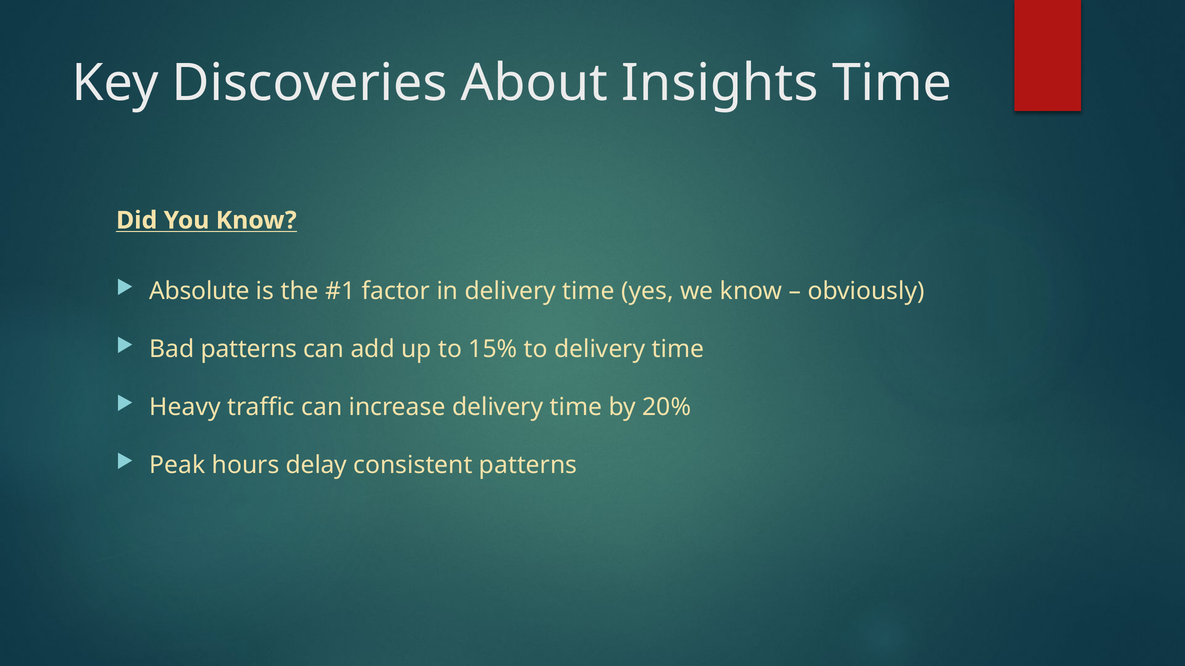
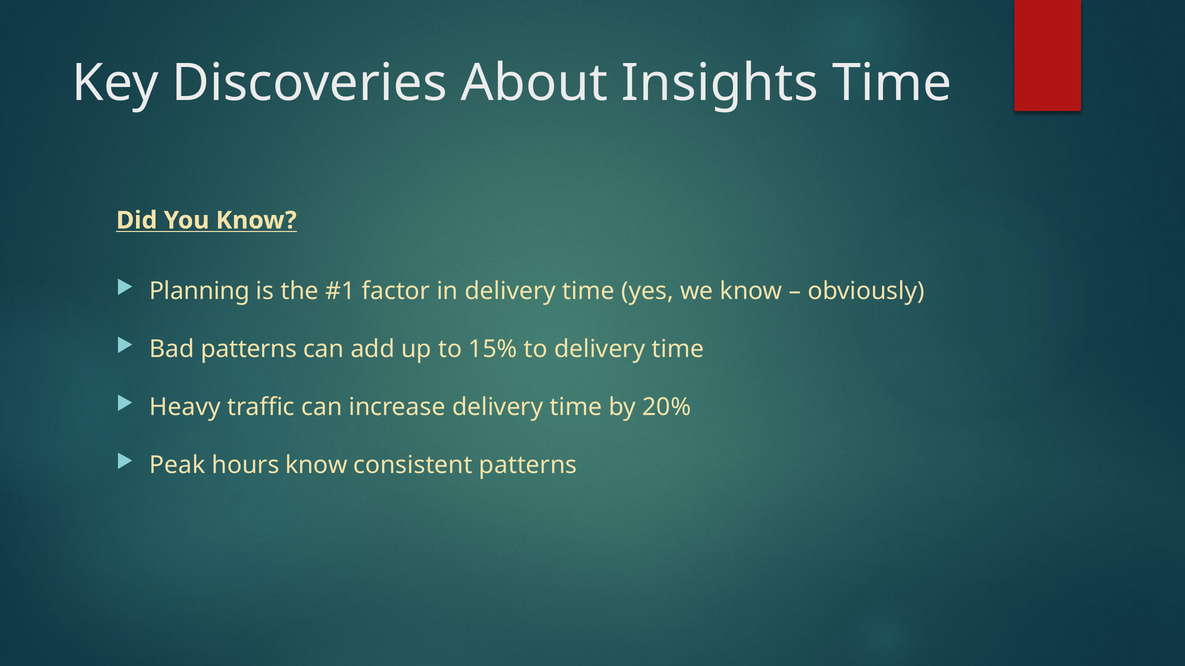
Absolute: Absolute -> Planning (200, 292)
hours delay: delay -> know (316, 466)
